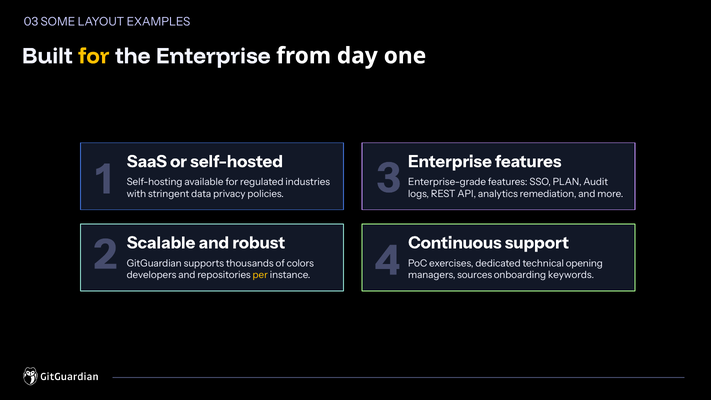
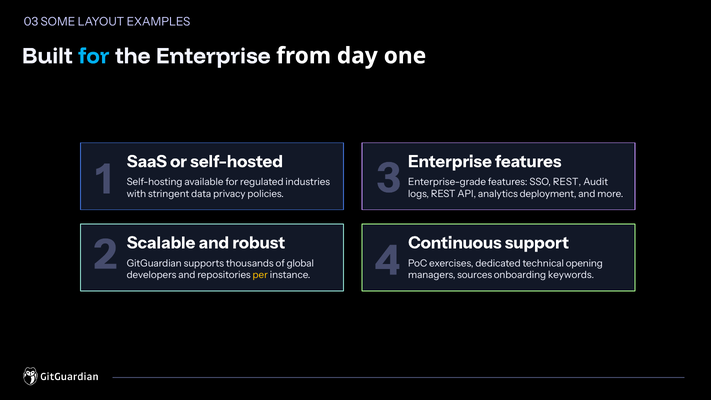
for colour: yellow -> light blue (94, 56)
SSO PLAN: PLAN -> REST (567, 182)
remediation: remediation -> deployment (548, 194)
colors: colors -> global (300, 263)
